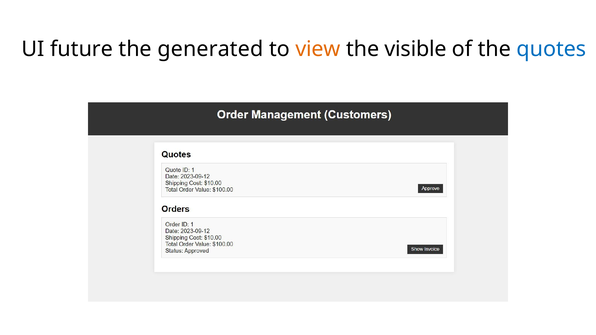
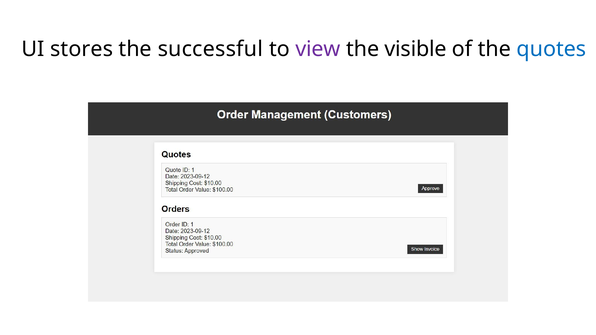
future: future -> stores (82, 49)
generated: generated -> successful (210, 49)
view colour: orange -> purple (318, 49)
